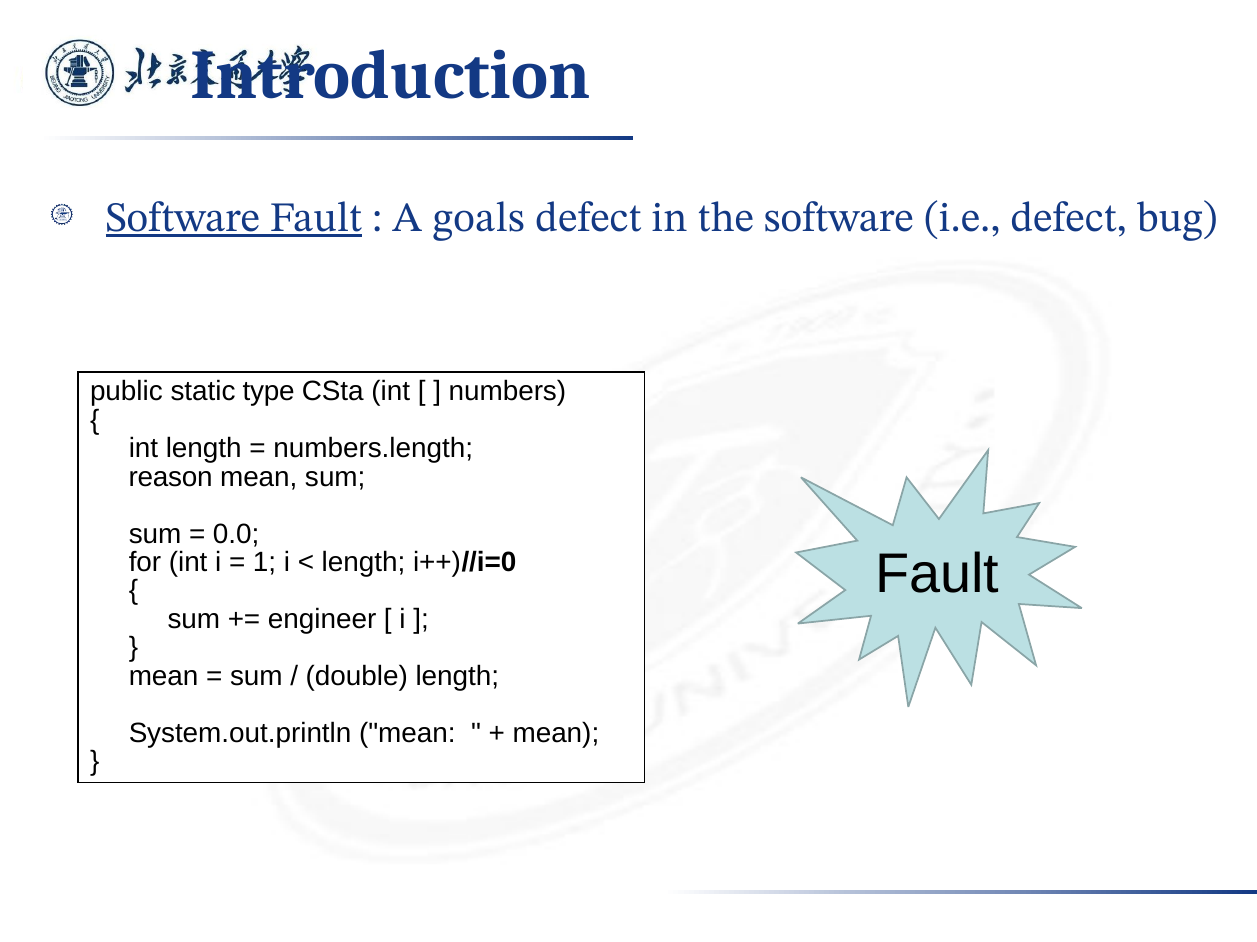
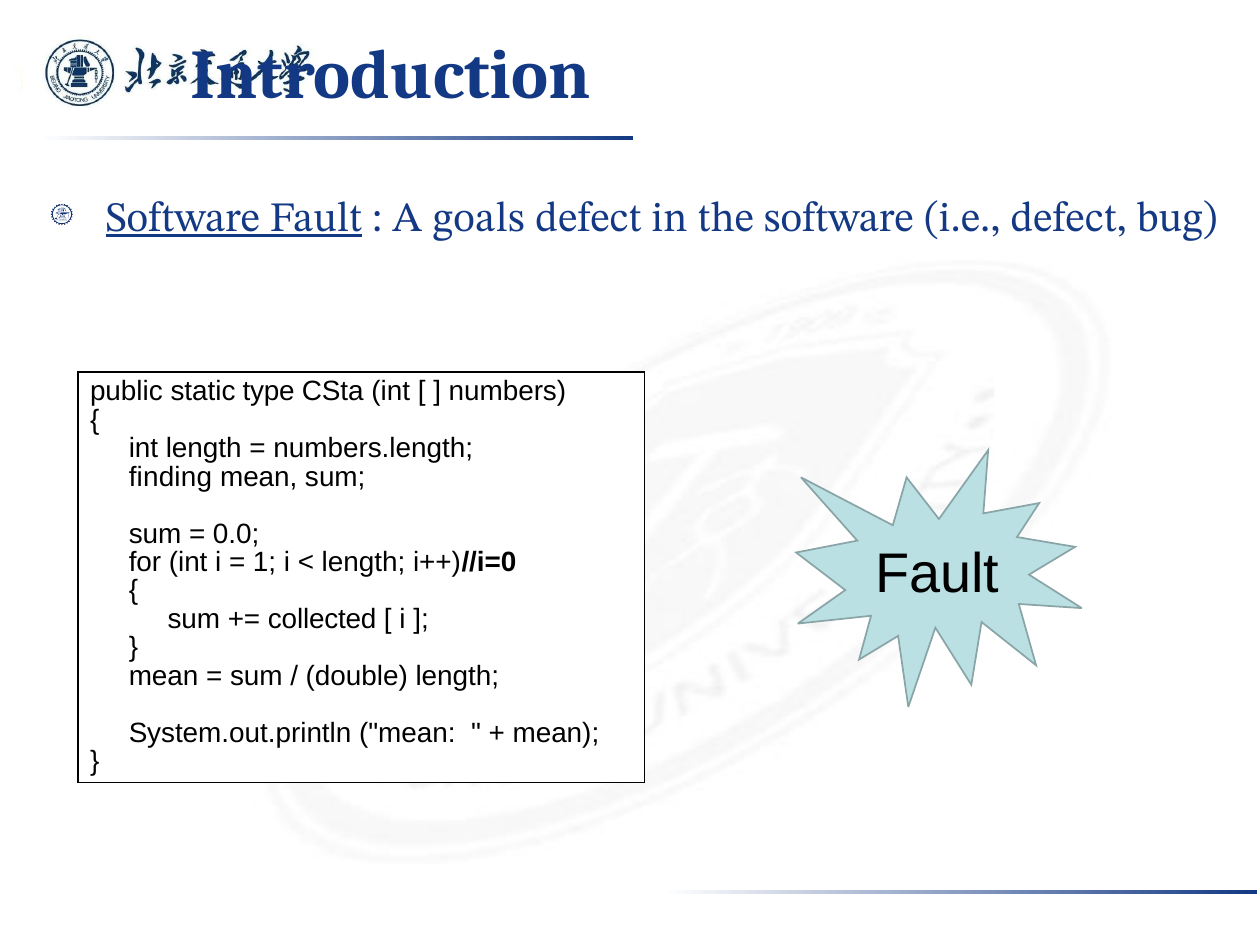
reason: reason -> finding (170, 477)
engineer: engineer -> collected (322, 620)
